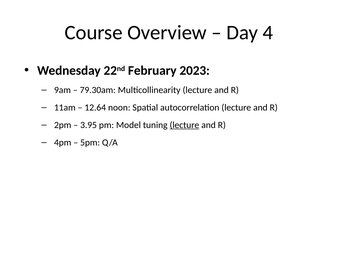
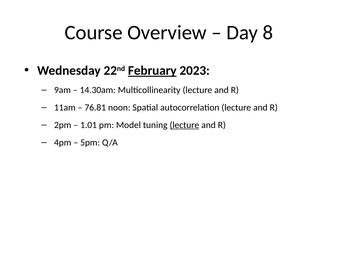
4: 4 -> 8 (268, 33)
February underline: none -> present (152, 71)
79.30am: 79.30am -> 14.30am (98, 90)
12.64: 12.64 -> 76.81 (95, 108)
3.95: 3.95 -> 1.01 (89, 125)
